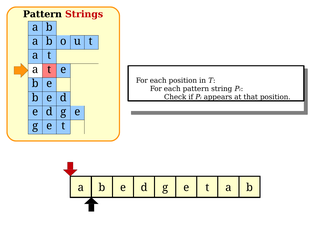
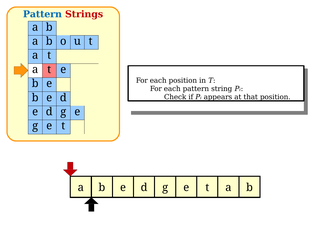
Pattern colour: black -> blue (42, 14)
